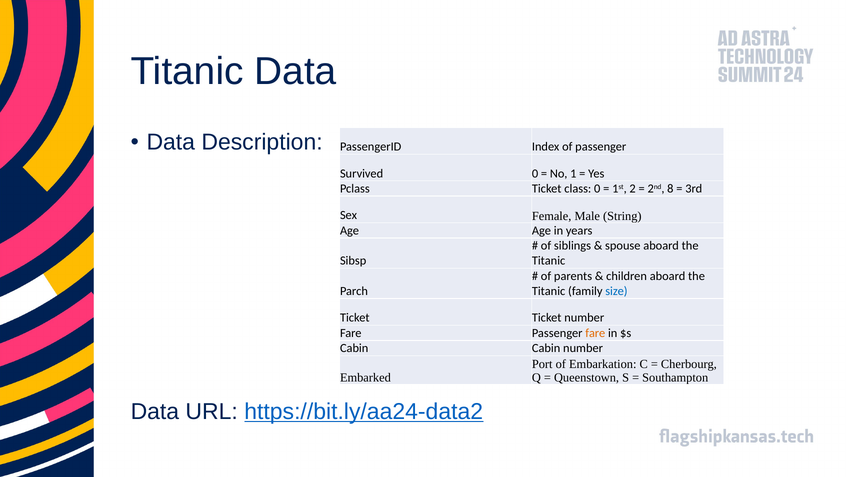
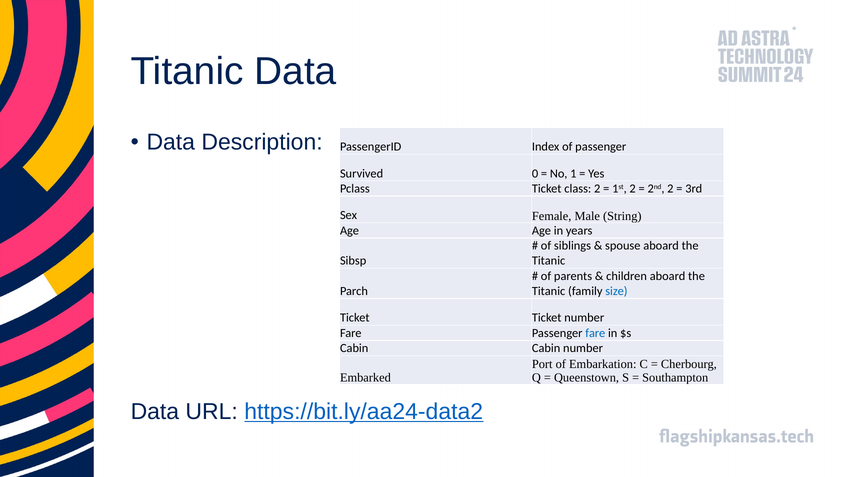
class 0: 0 -> 2 (597, 189)
2nd 8: 8 -> 2 (670, 189)
fare colour: orange -> blue (595, 333)
